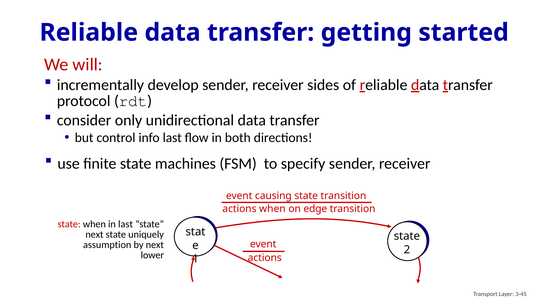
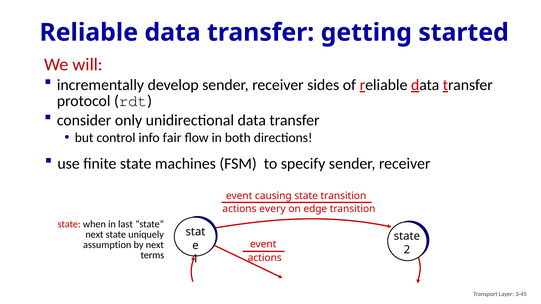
info last: last -> fair (172, 138)
actions when: when -> every (272, 209)
lower: lower -> terms (152, 255)
